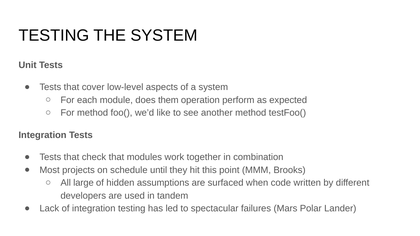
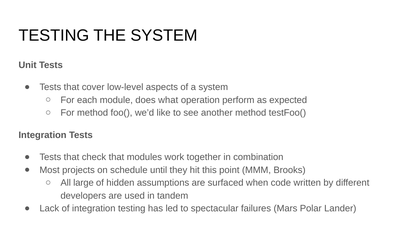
them: them -> what (168, 100)
